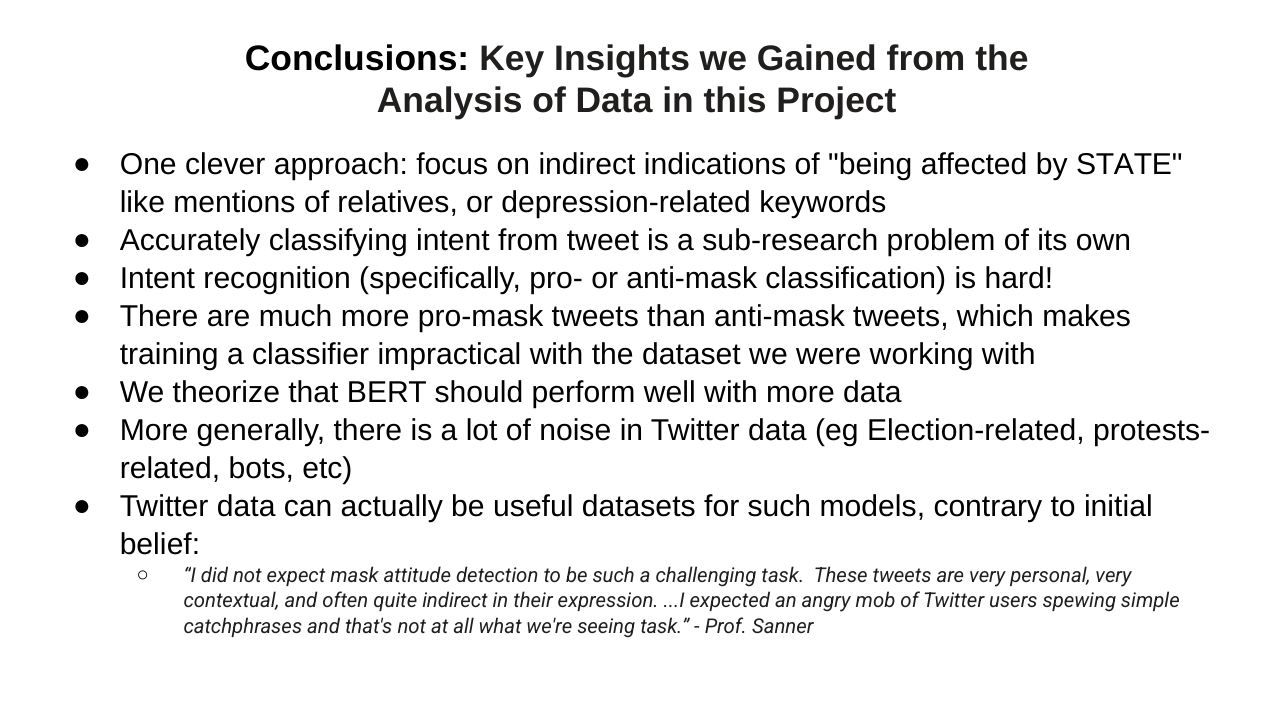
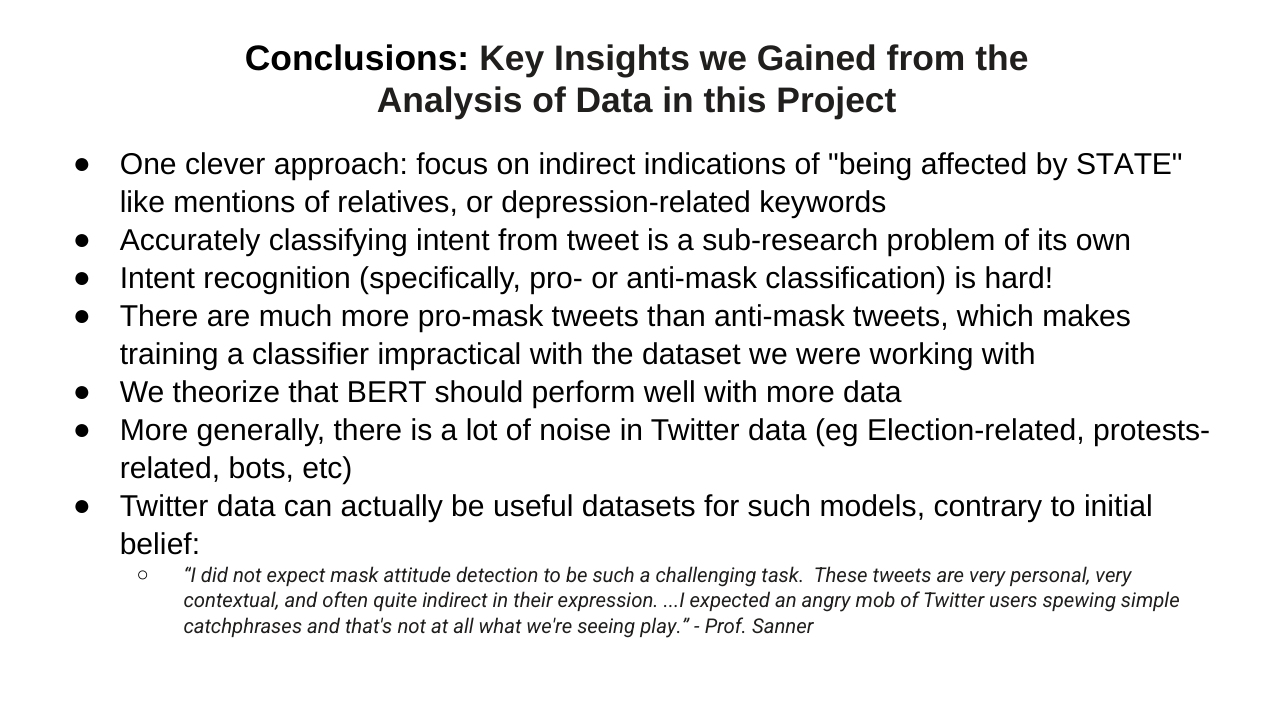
seeing task: task -> play (665, 626)
